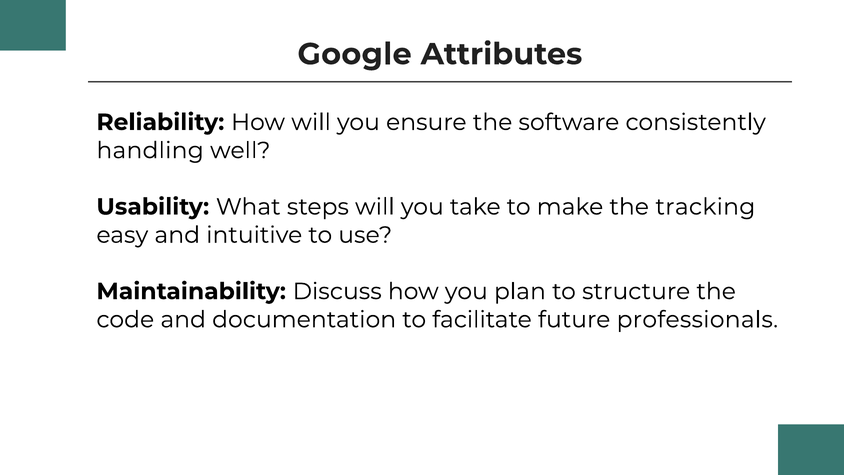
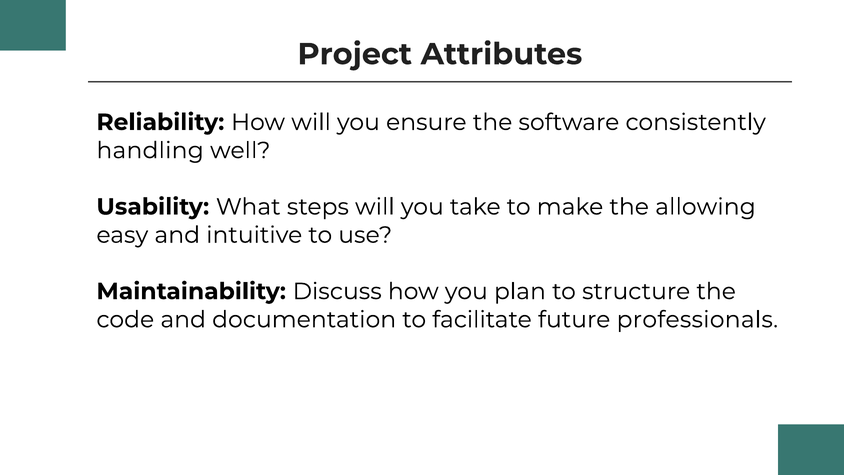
Google: Google -> Project (355, 54)
tracking: tracking -> allowing (705, 207)
